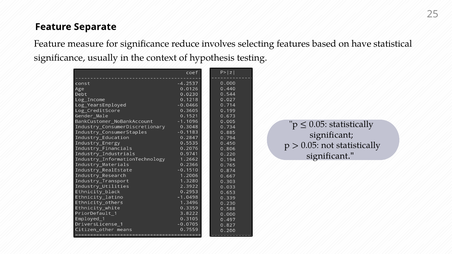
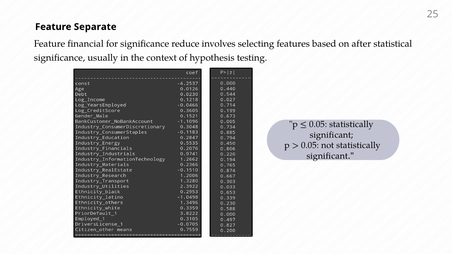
measure: measure -> financial (86, 44)
have: have -> after (361, 44)
